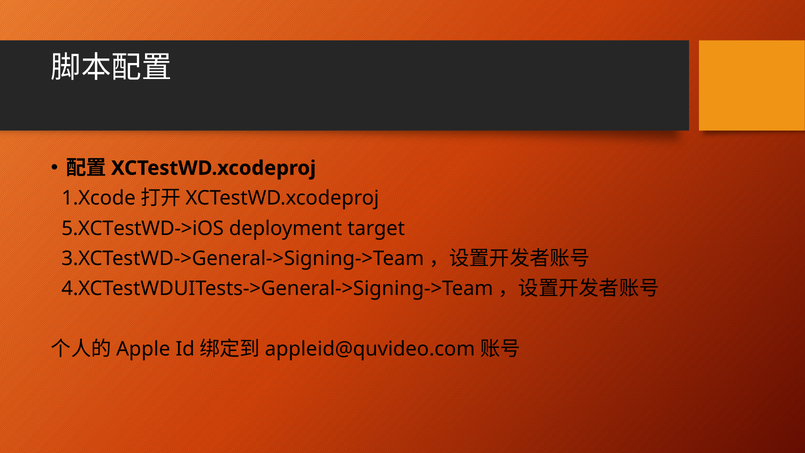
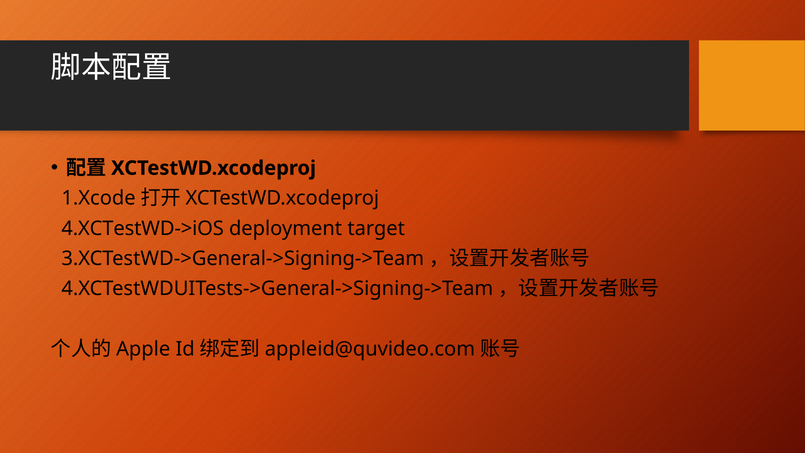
5.XCTestWD->iOS: 5.XCTestWD->iOS -> 4.XCTestWD->iOS (143, 228)
